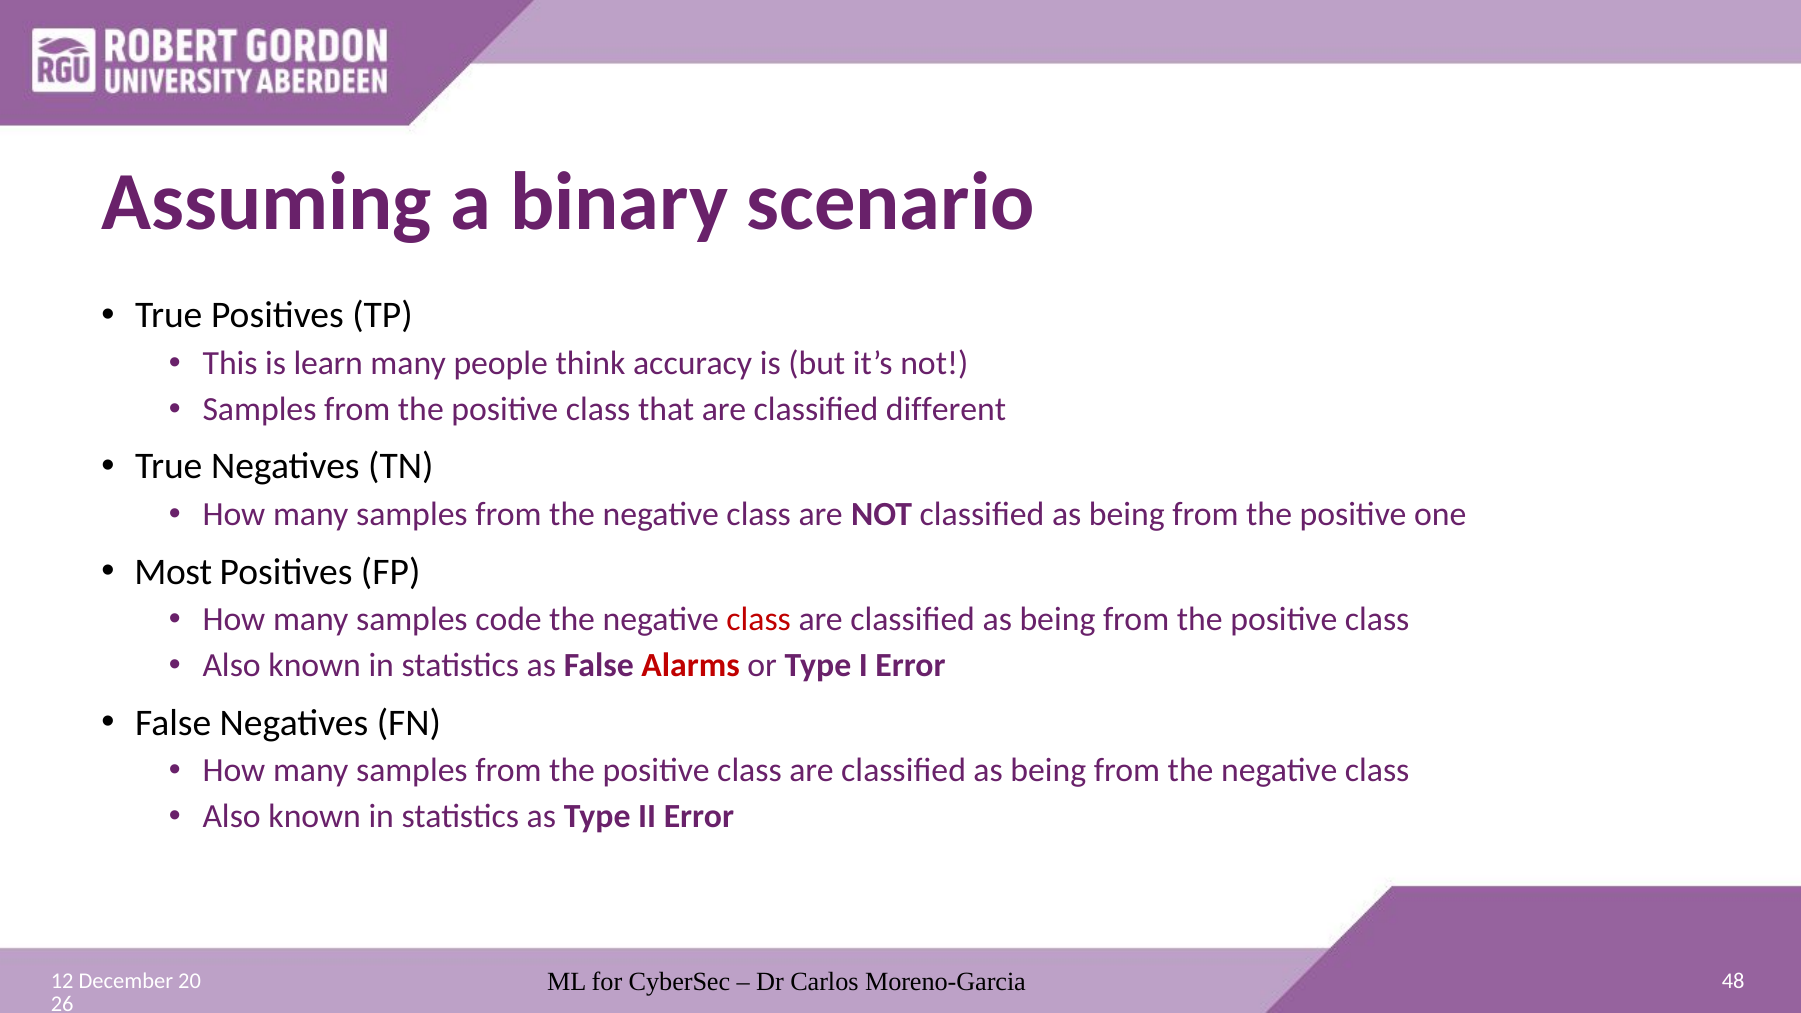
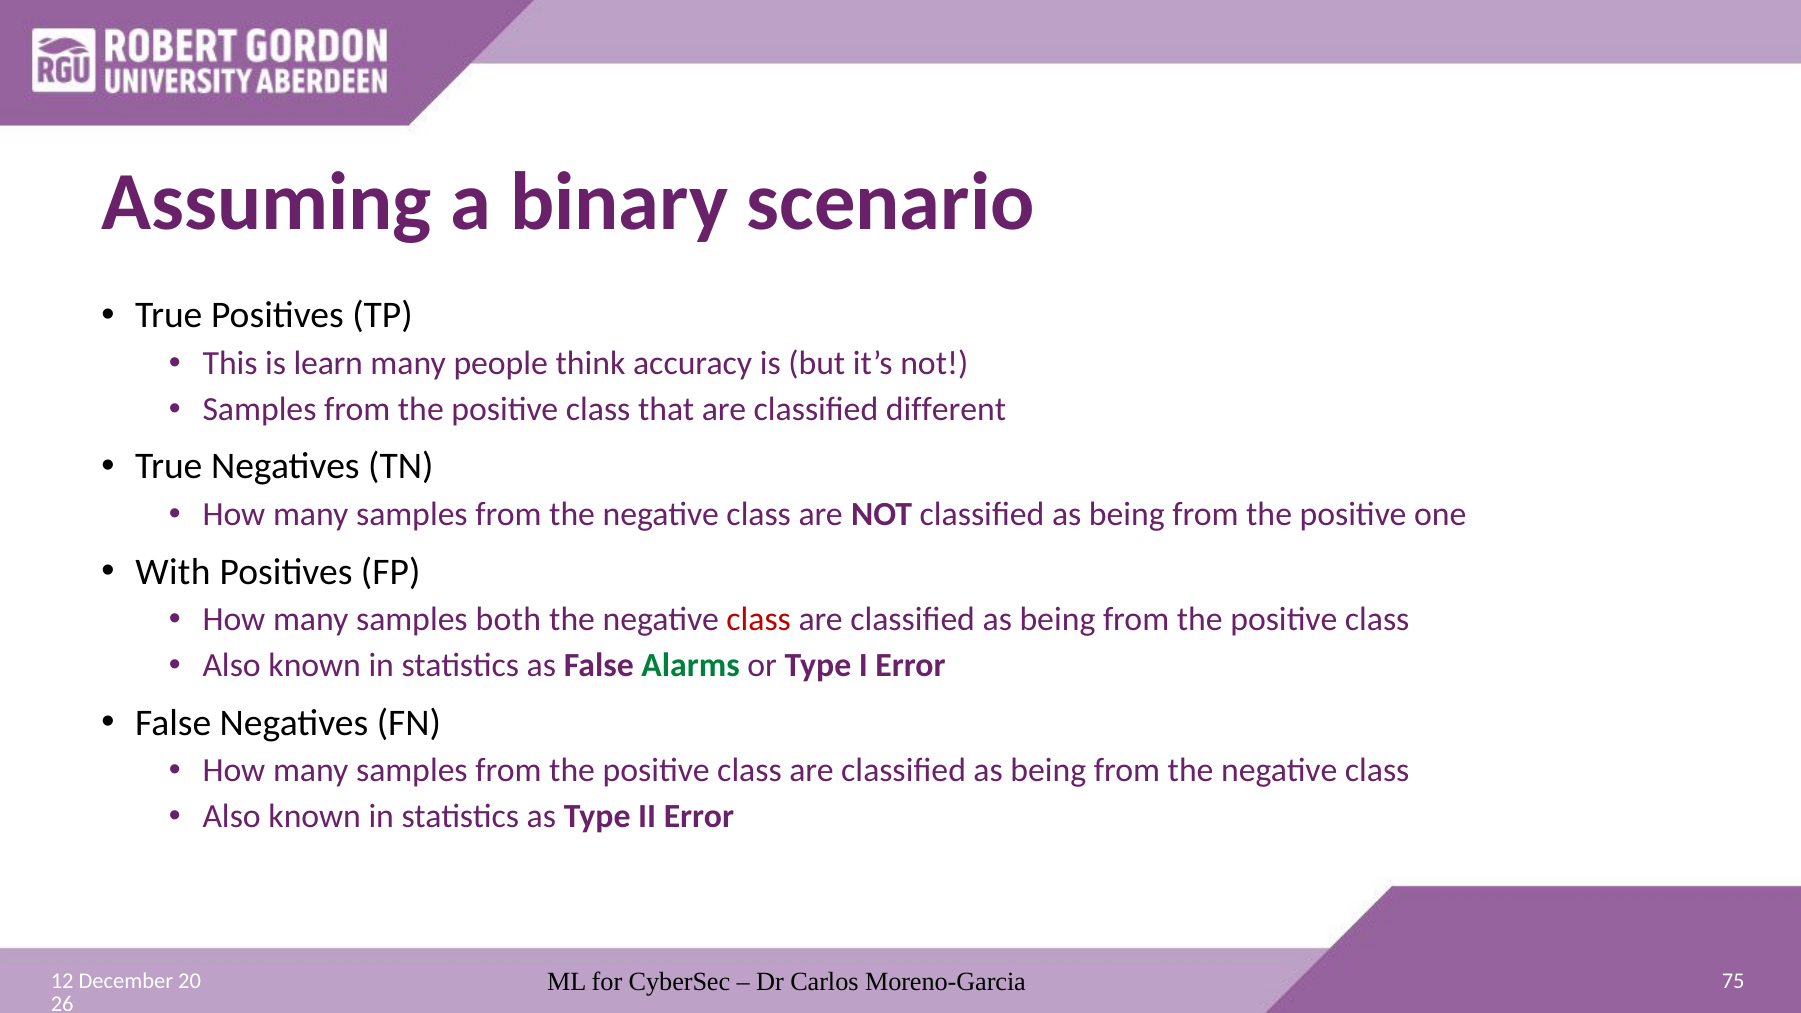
Most: Most -> With (173, 572)
code: code -> both (508, 620)
Alarms colour: red -> green (691, 665)
48: 48 -> 75 (1733, 982)
